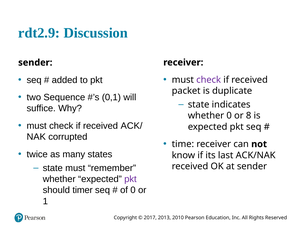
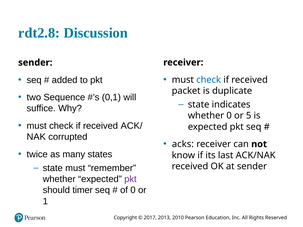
t2.9: t2.9 -> t2.8 (46, 33)
check colour: purple -> blue (209, 80)
8: 8 -> 5 (249, 116)
time: time -> acks (183, 144)
